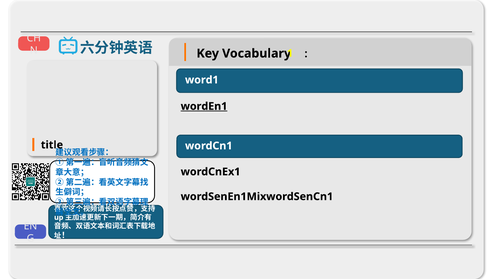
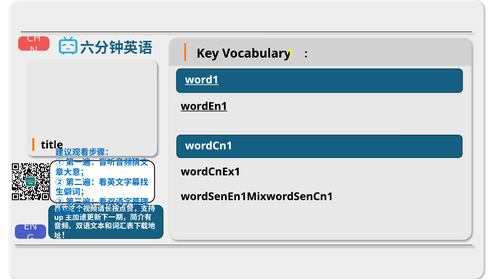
word1 underline: none -> present (202, 80)
